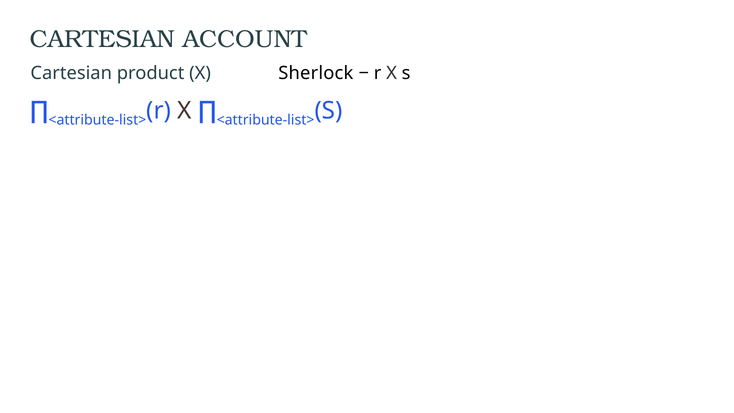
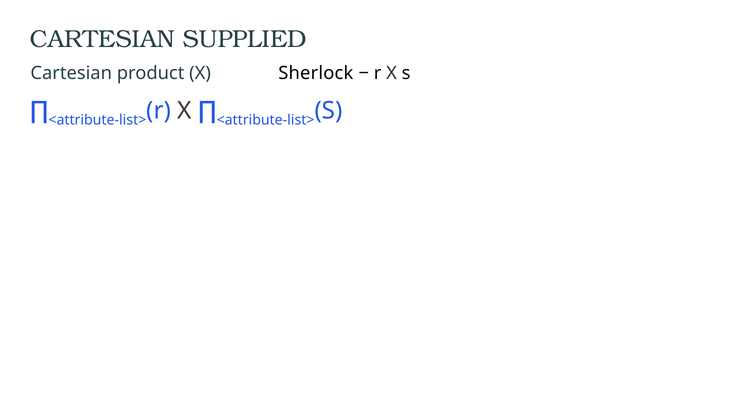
ACCOUNT: ACCOUNT -> SUPPLIED (245, 39)
